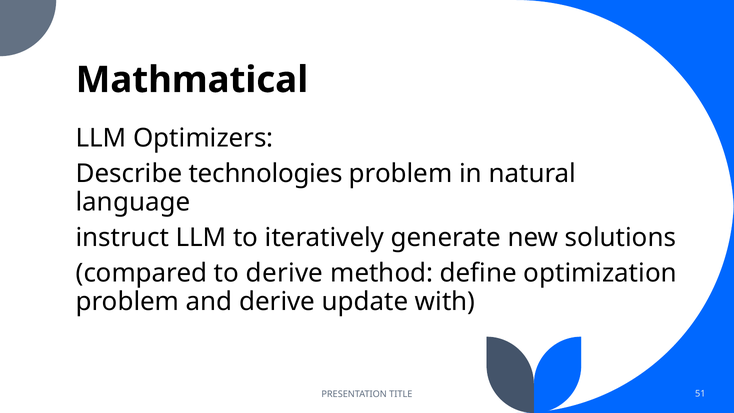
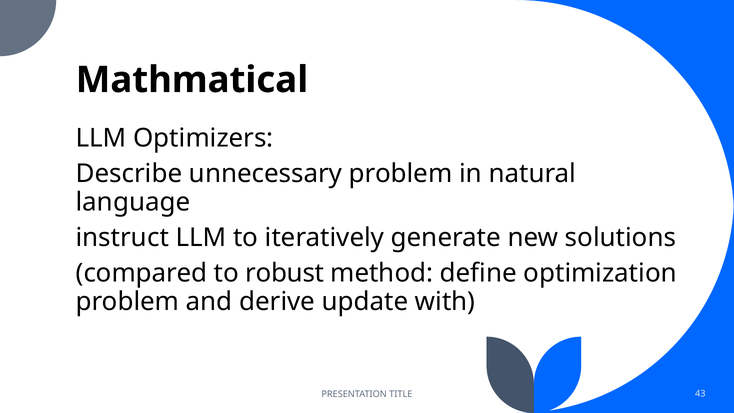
technologies: technologies -> unnecessary (266, 174)
to derive: derive -> robust (285, 273)
51: 51 -> 43 (700, 394)
